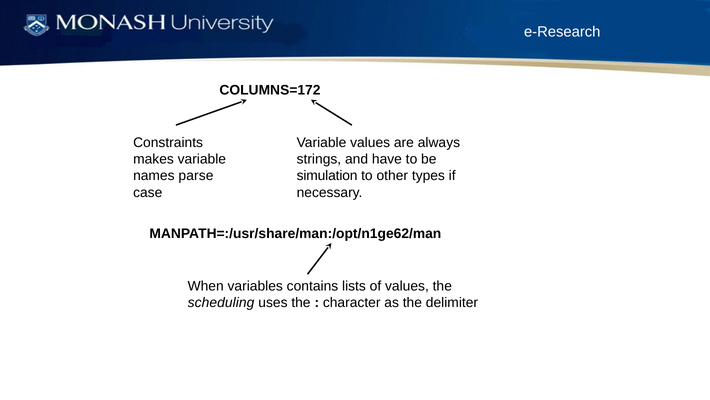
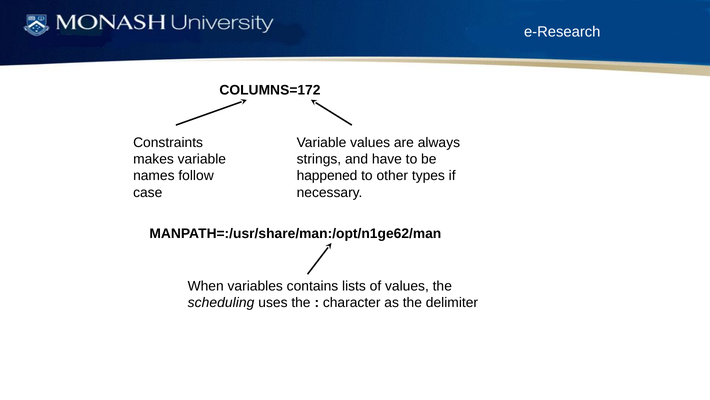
parse: parse -> follow (196, 176)
simulation: simulation -> happened (327, 176)
